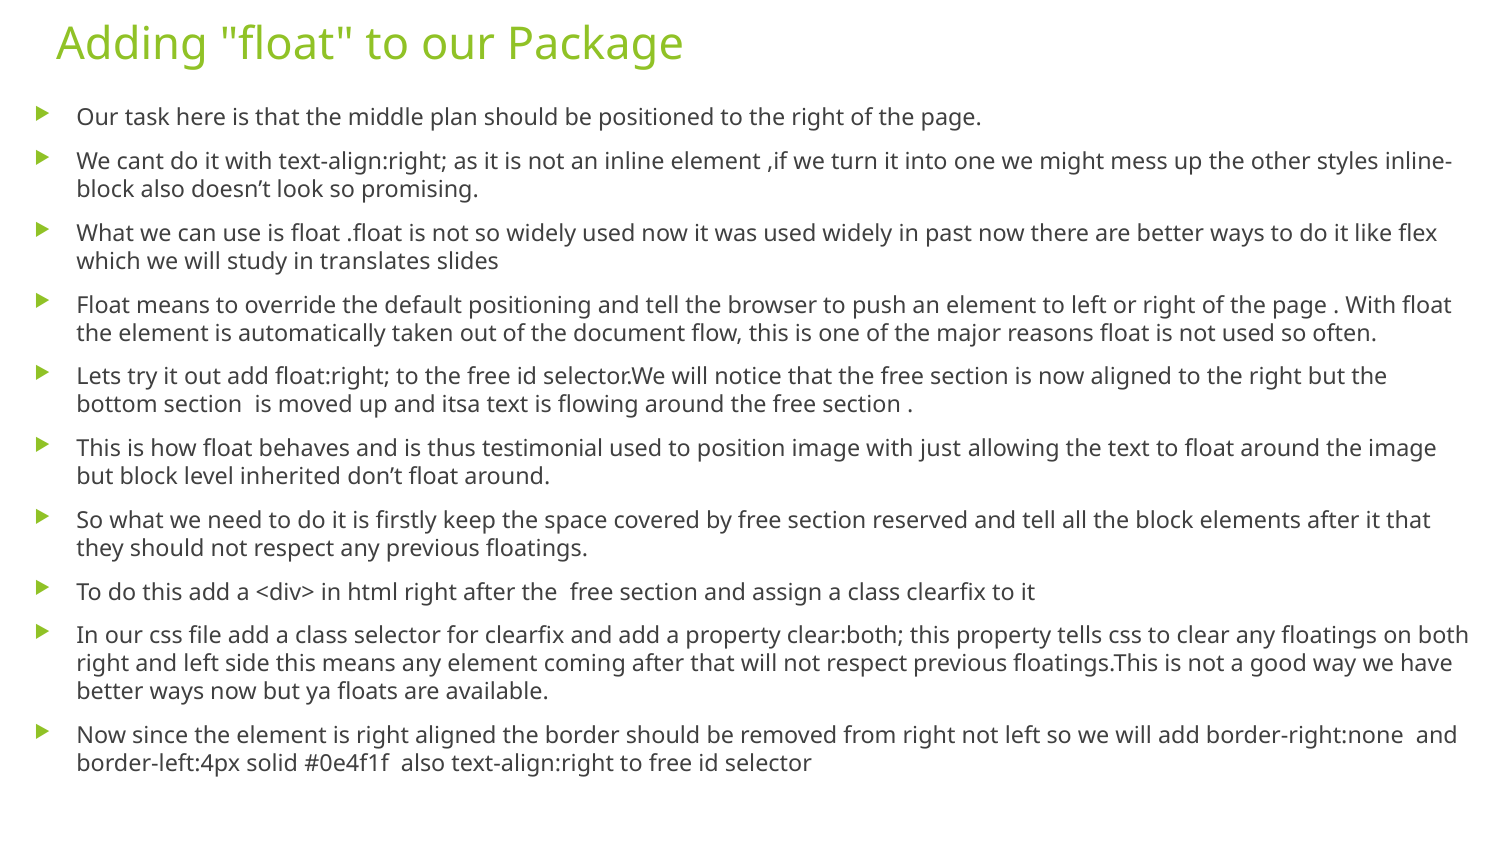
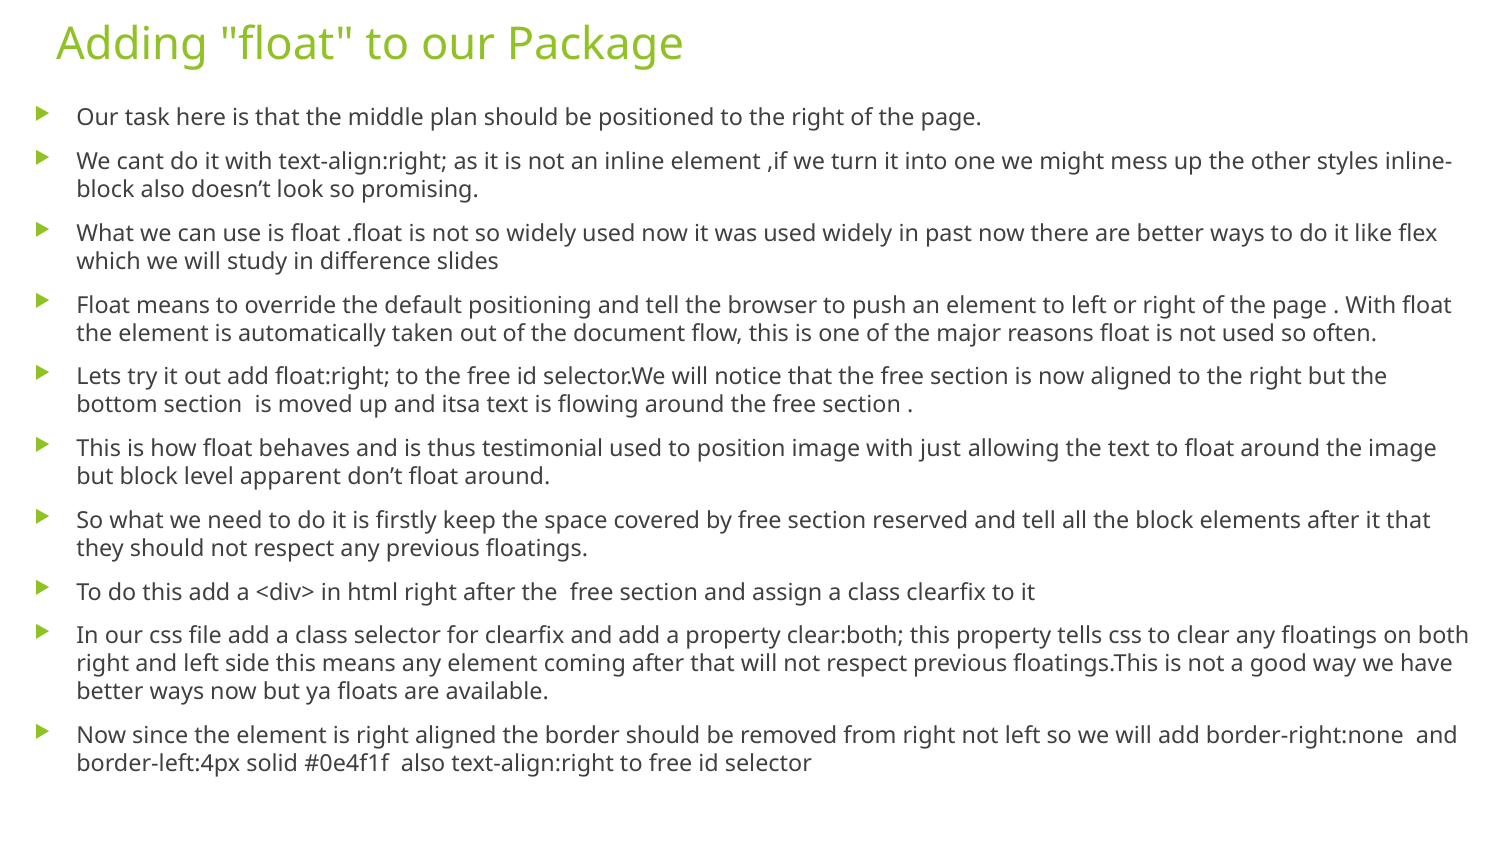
translates: translates -> difference (375, 262)
inherited: inherited -> apparent (290, 477)
